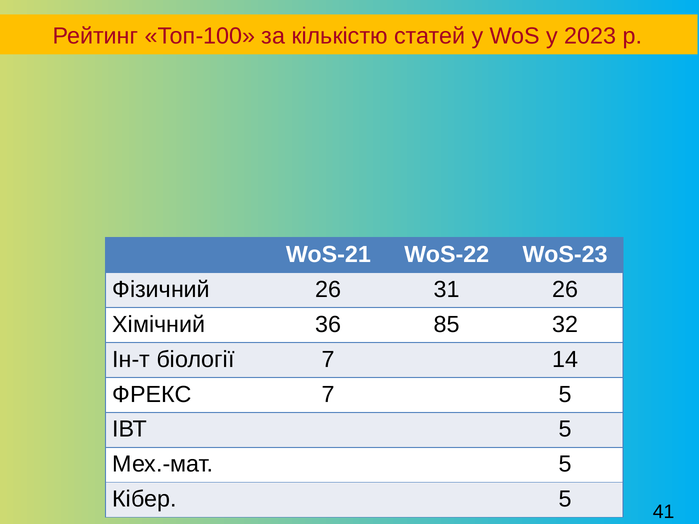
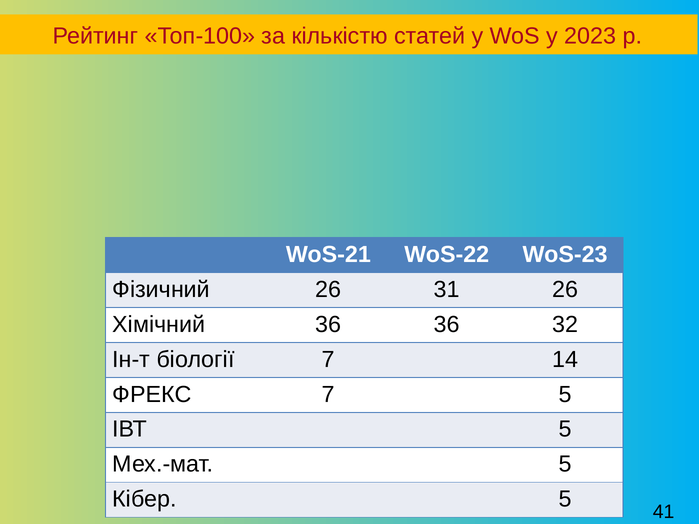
36 85: 85 -> 36 (447, 325)
